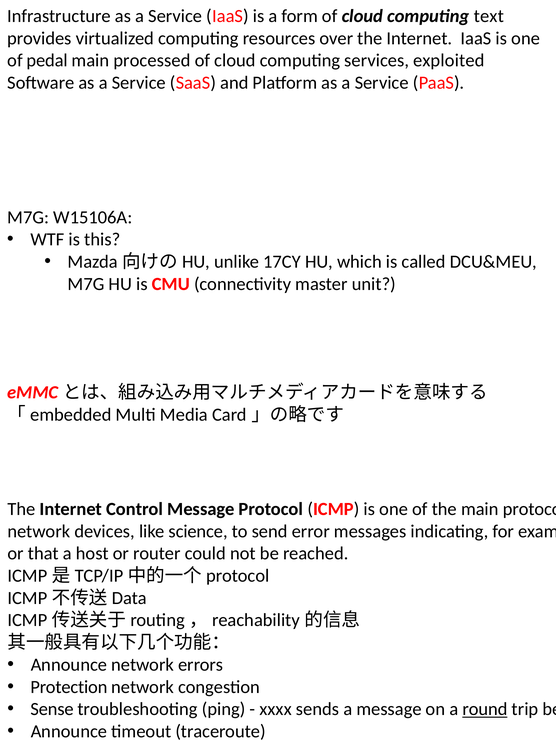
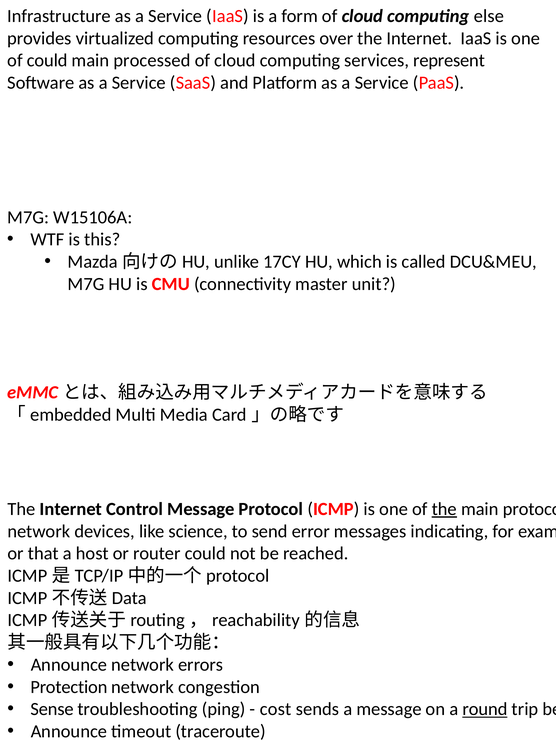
text: text -> else (489, 16)
of pedal: pedal -> could (47, 61)
exploited: exploited -> represent (449, 61)
the underline: none -> present (444, 509)
xxxx: xxxx -> cost (276, 709)
